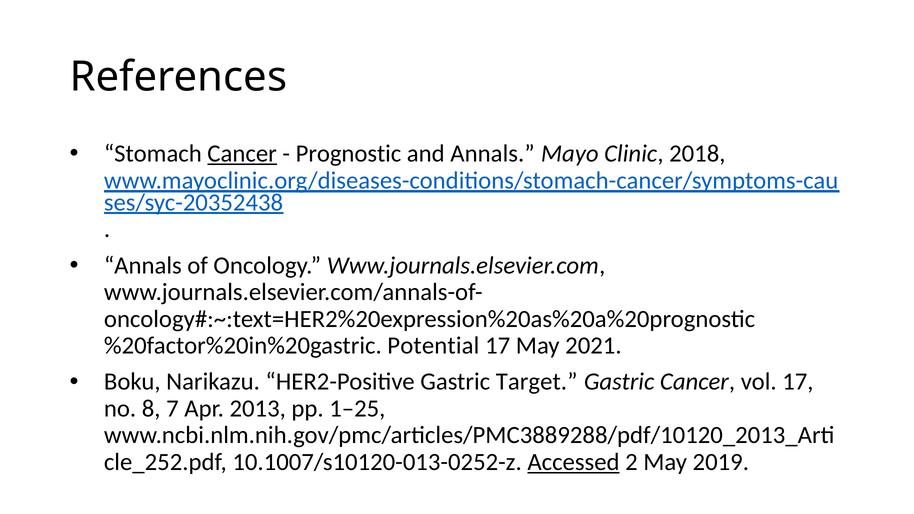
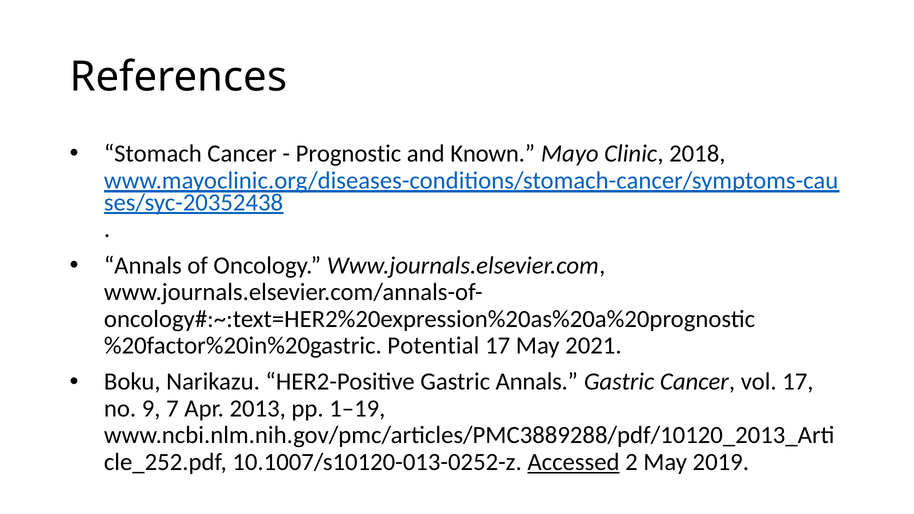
Cancer underline: present -> none (242, 153)
and Annals: Annals -> Known (493, 153)
Gastric Target: Target -> Annals (537, 382)
8: 8 -> 9 (151, 409)
1–25: 1–25 -> 1–19 (357, 409)
